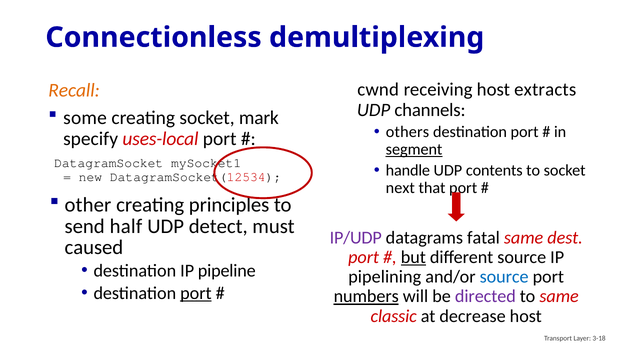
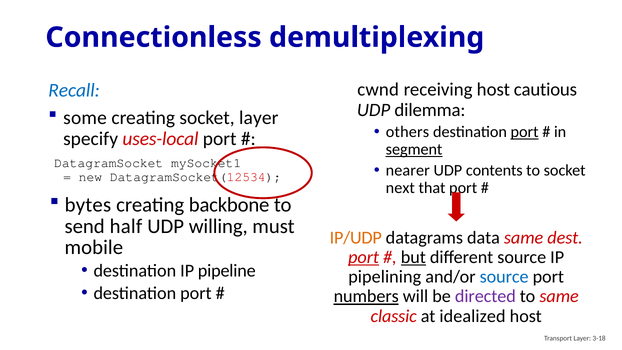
extracts: extracts -> cautious (545, 90)
Recall colour: orange -> blue (74, 90)
channels: channels -> dilemma (430, 110)
socket mark: mark -> layer (259, 118)
port underline: none -> present (525, 132)
handle: handle -> nearer (408, 170)
other: other -> bytes (88, 205)
principles: principles -> backbone (229, 205)
detect: detect -> willing (218, 226)
IP/UDP colour: purple -> orange (356, 238)
fatal: fatal -> data (483, 238)
caused: caused -> mobile (94, 247)
port underline: none -> present (364, 257)
port underline: present -> none (196, 293)
decrease: decrease -> idealized (473, 316)
